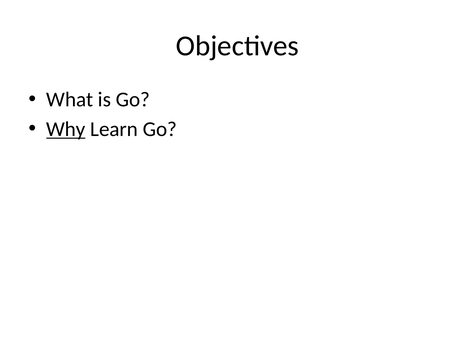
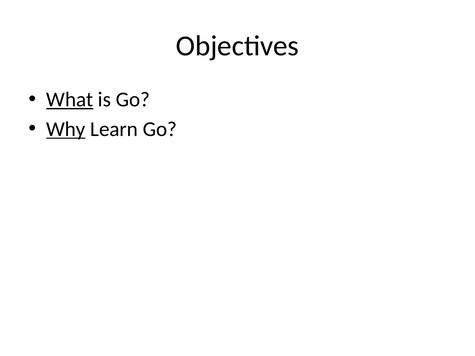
What underline: none -> present (70, 100)
